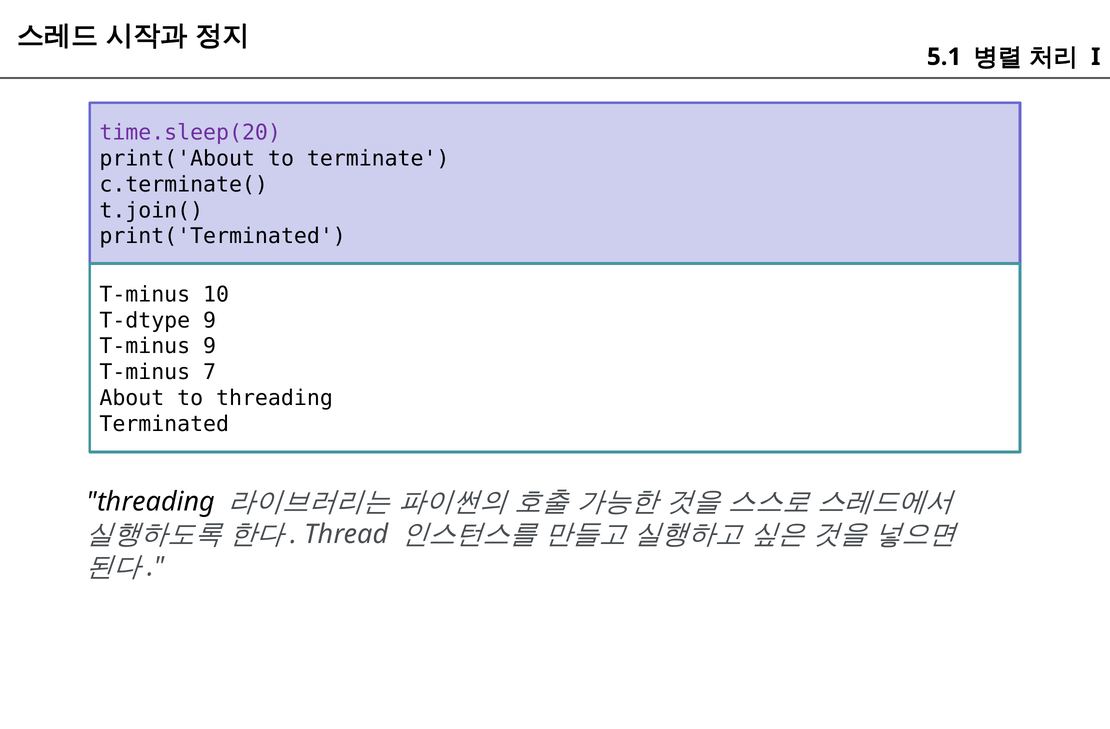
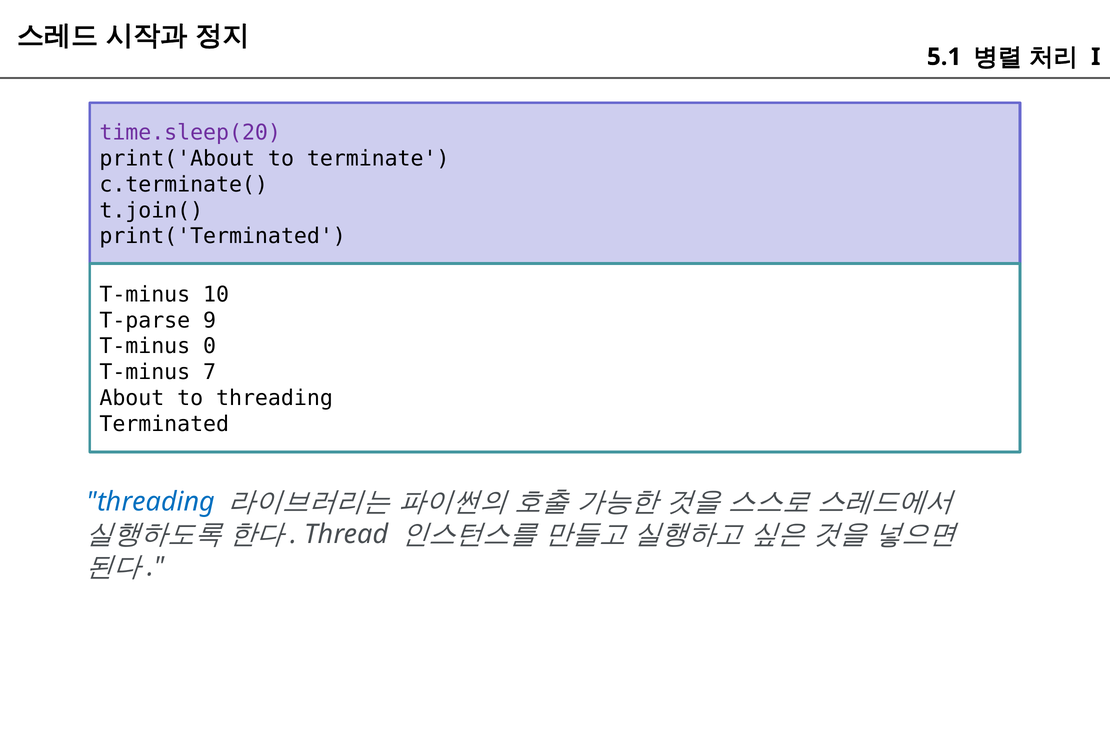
T-dtype: T-dtype -> T-parse (145, 320)
T-minus 9: 9 -> 0 (210, 346)
threading colour: black -> blue (151, 502)
